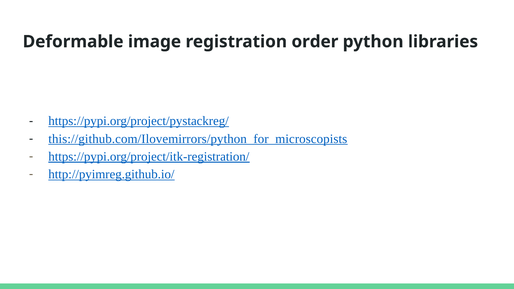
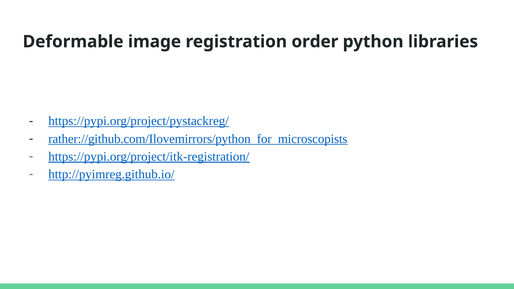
this://github.com/Ilovemirrors/python_for_microscopists: this://github.com/Ilovemirrors/python_for_microscopists -> rather://github.com/Ilovemirrors/python_for_microscopists (198, 139)
